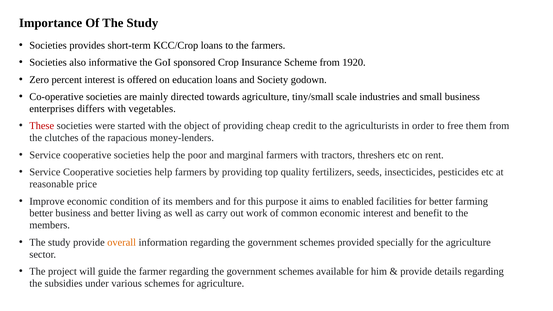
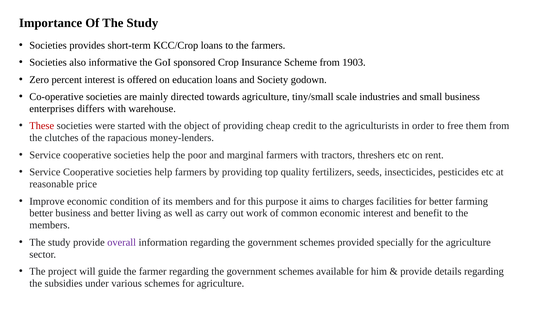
1920: 1920 -> 1903 (354, 63)
vegetables: vegetables -> warehouse (152, 109)
enabled: enabled -> charges (358, 201)
overall colour: orange -> purple (122, 242)
